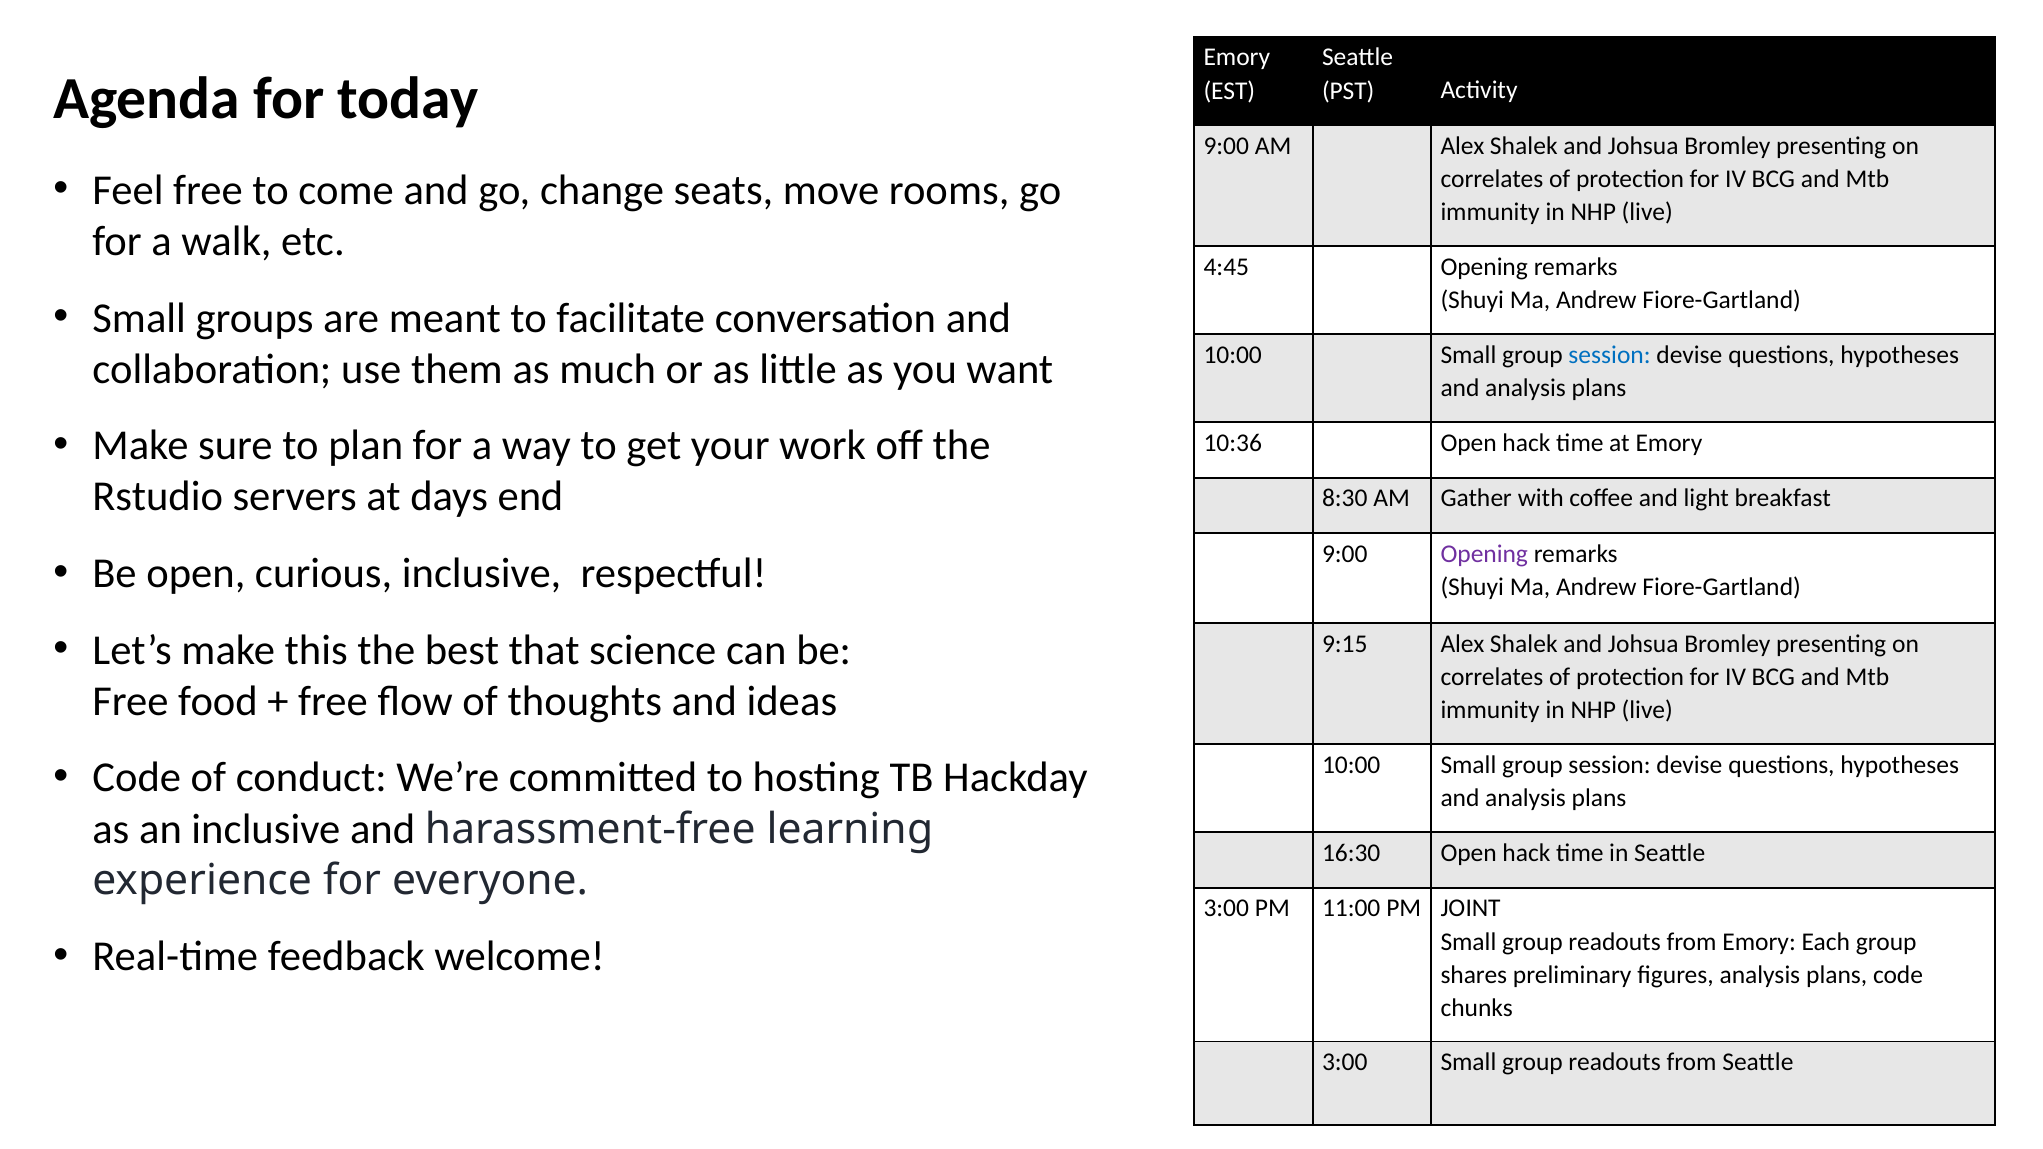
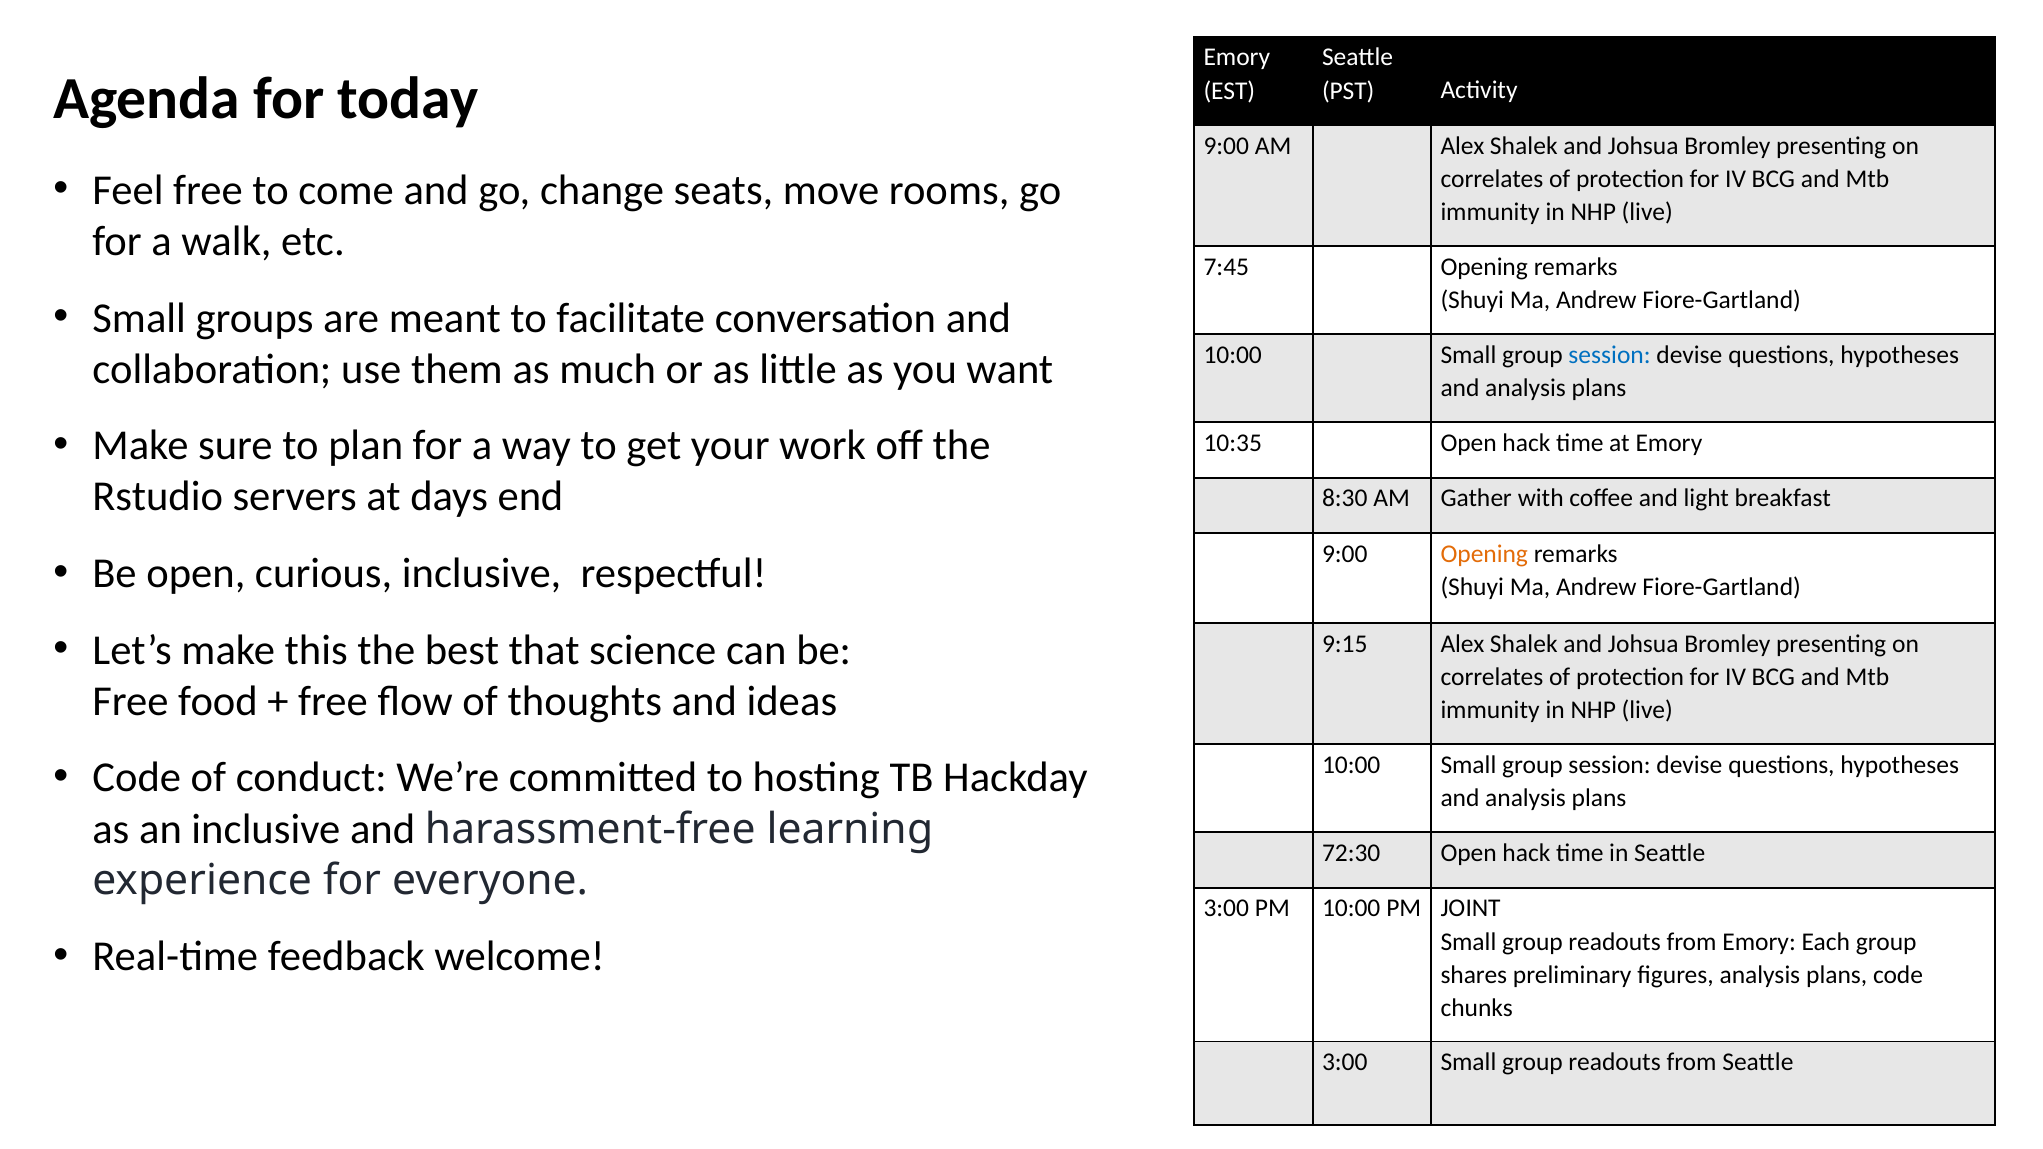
4:45: 4:45 -> 7:45 (1226, 267)
10:36: 10:36 -> 10:35 (1233, 443)
Opening colour: purple -> orange (1484, 554)
16:30: 16:30 -> 72:30 (1351, 853)
PM 11:00: 11:00 -> 10:00 (1351, 909)
